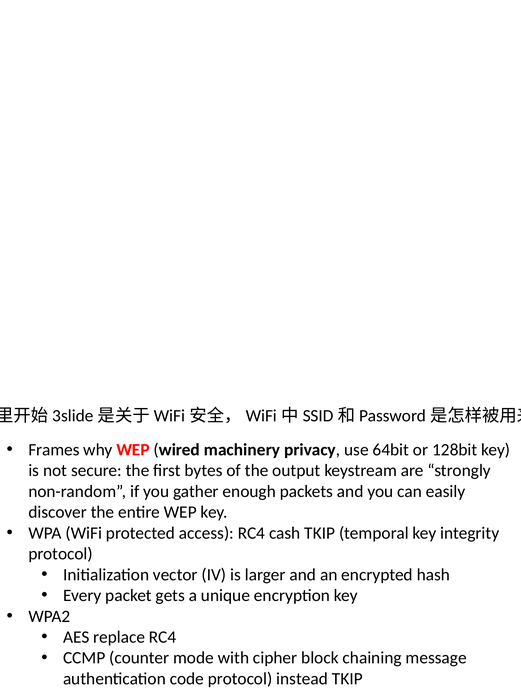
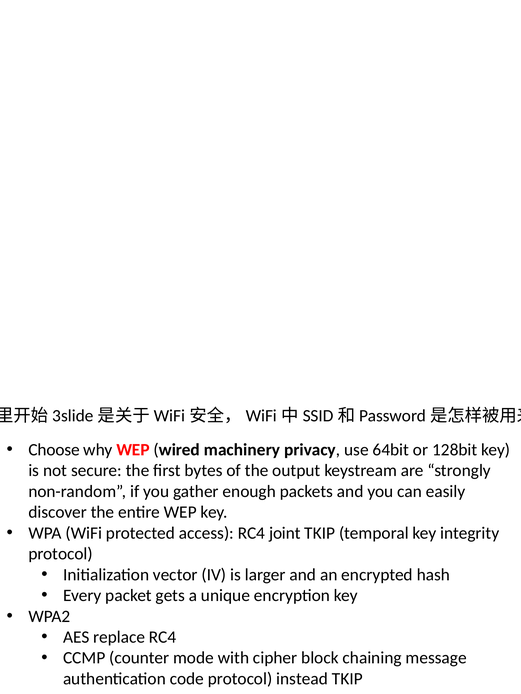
Frames: Frames -> Choose (54, 450)
cash: cash -> joint (285, 534)
